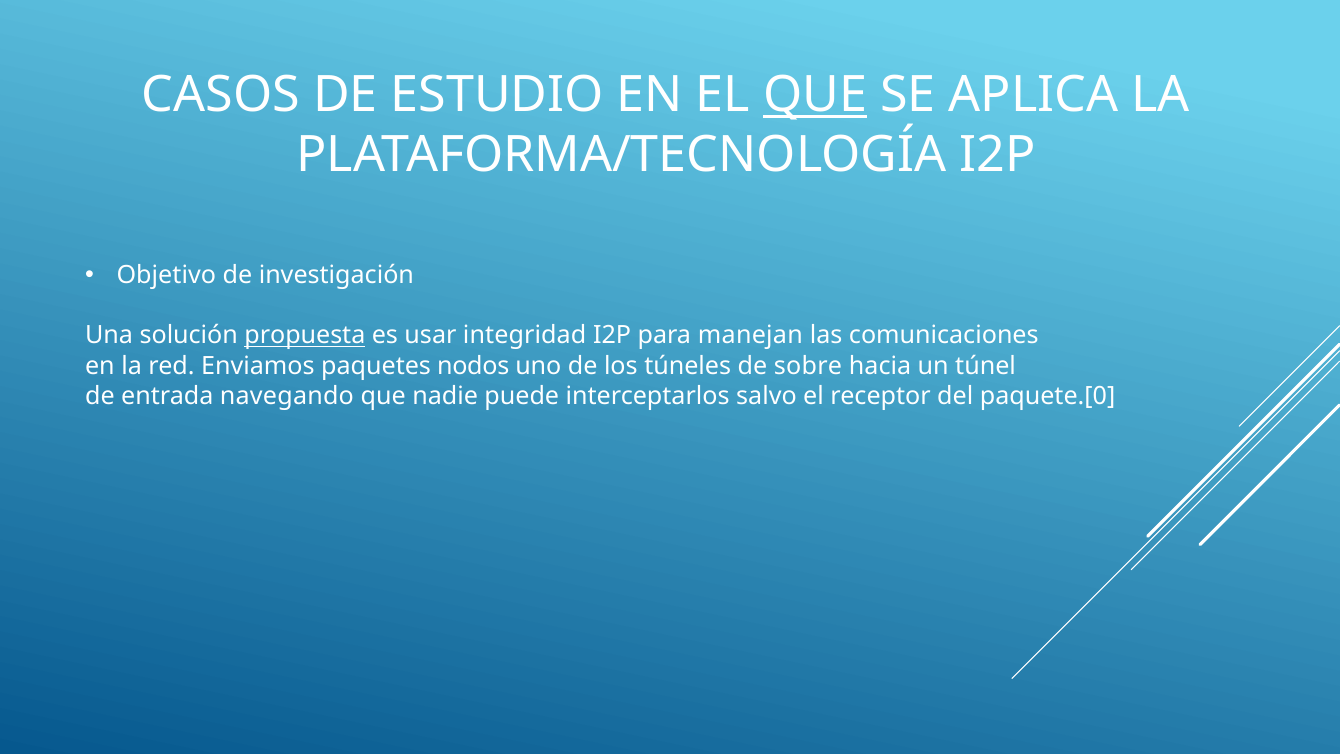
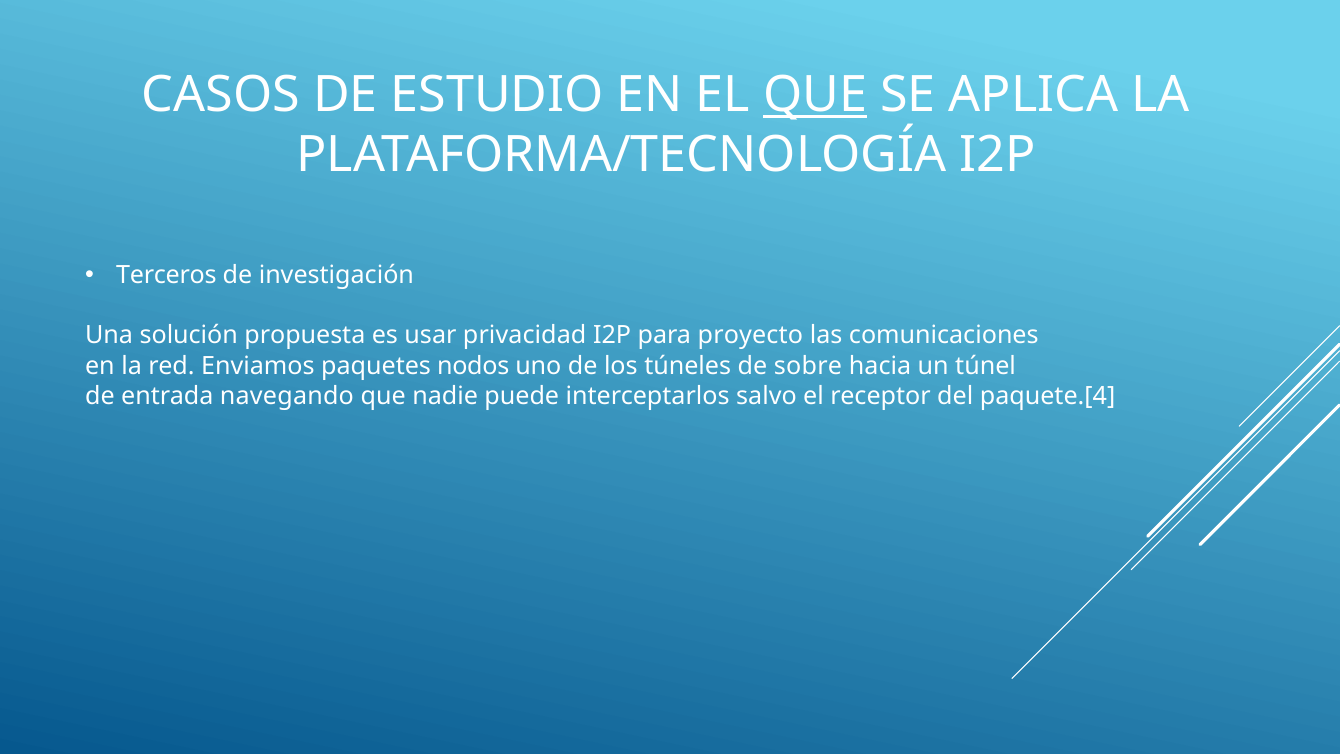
Objetivo: Objetivo -> Terceros (166, 275)
propuesta underline: present -> none (305, 335)
integridad: integridad -> privacidad (525, 335)
manejan: manejan -> proyecto (750, 335)
paquete.[0: paquete.[0 -> paquete.[4 (1048, 396)
